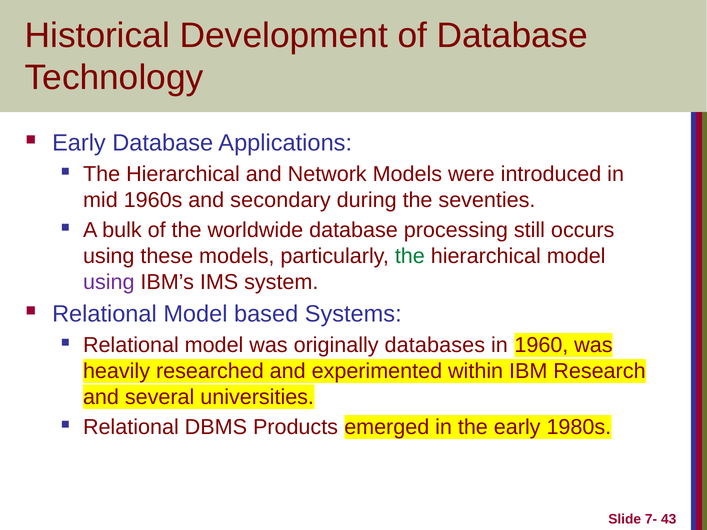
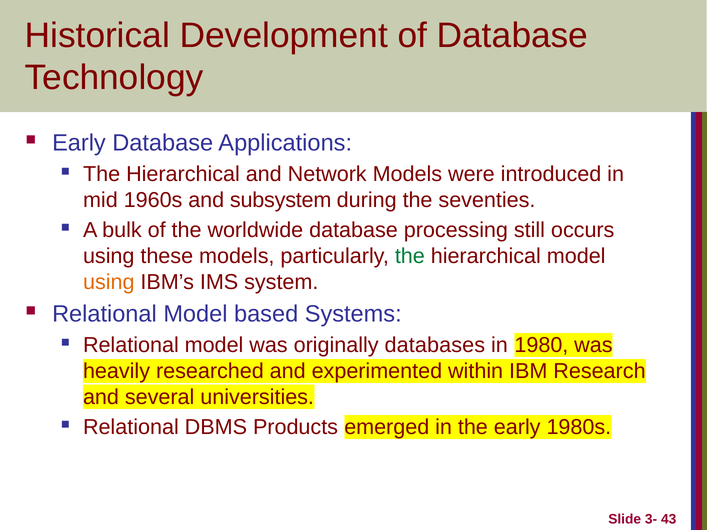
secondary: secondary -> subsystem (281, 200)
using colour: purple -> orange (109, 282)
1960: 1960 -> 1980 (541, 346)
7-: 7- -> 3- (651, 519)
